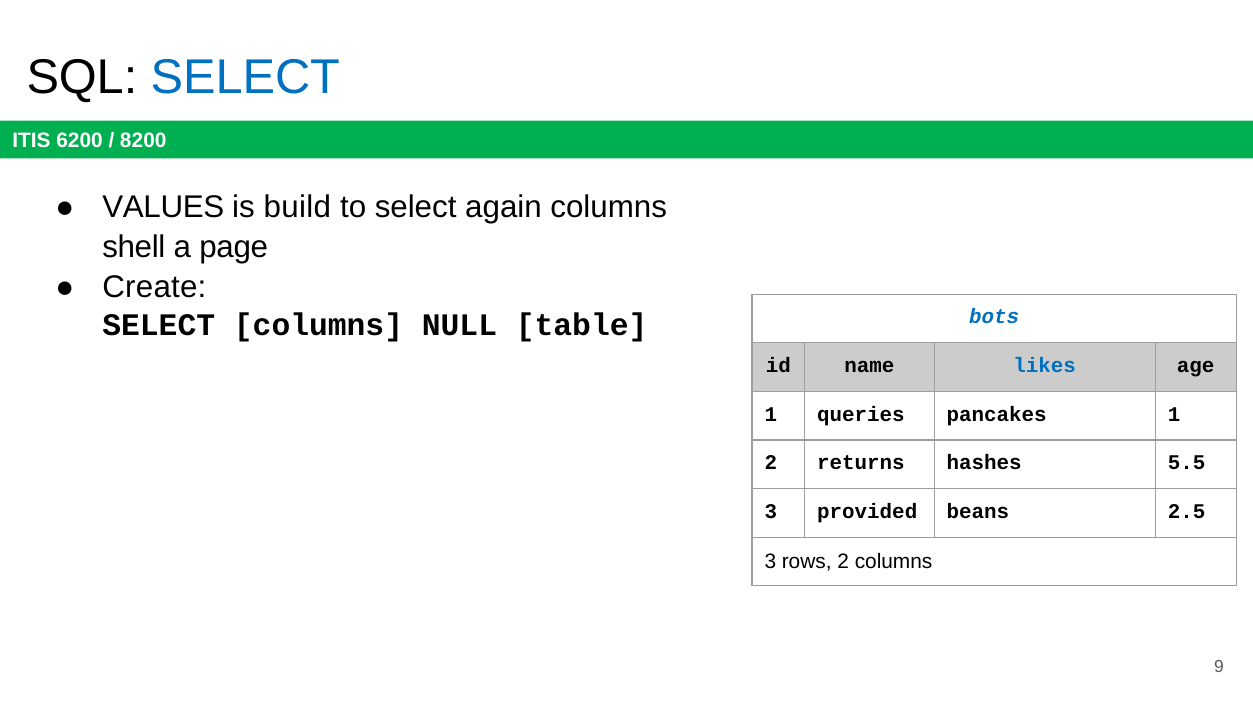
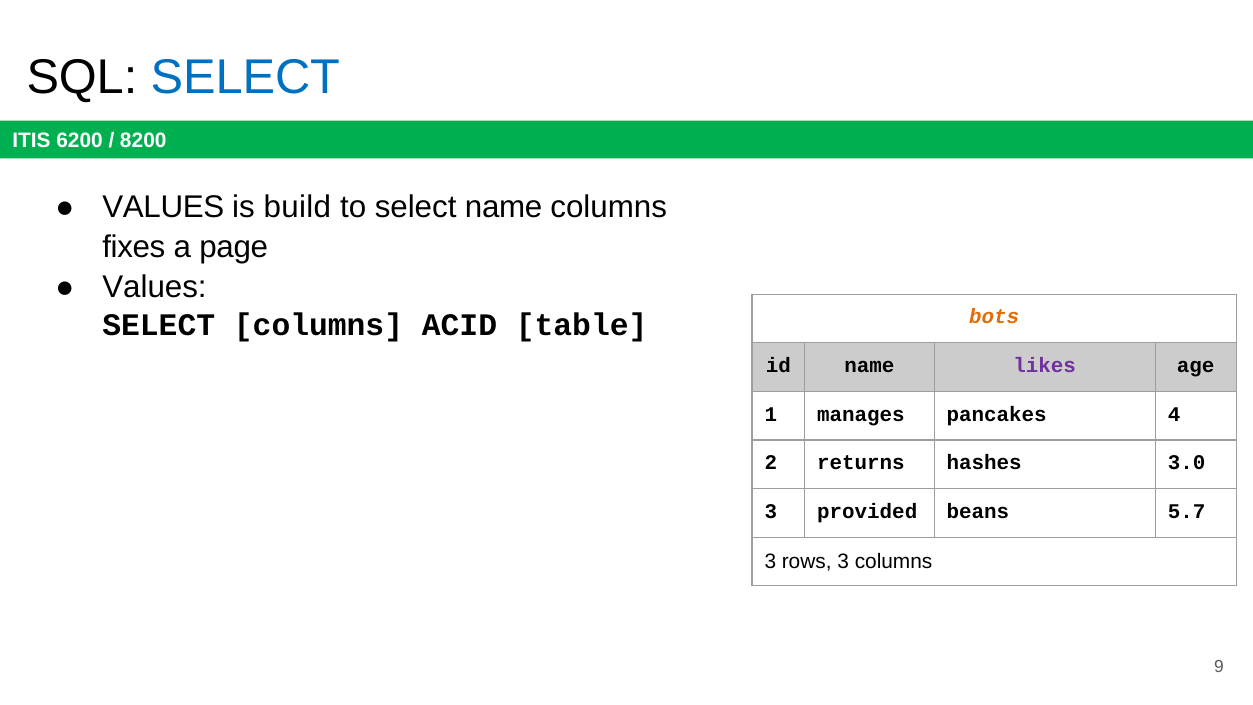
select again: again -> name (504, 207)
shell: shell -> fixes (134, 247)
Create: Create -> Values (154, 287)
bots colour: blue -> orange (994, 317)
NULL: NULL -> ACID (459, 325)
likes colour: blue -> purple (1045, 366)
queries: queries -> manages (861, 414)
pancakes 1: 1 -> 4 (1174, 414)
5.5: 5.5 -> 3.0 (1187, 463)
2.5: 2.5 -> 5.7 (1187, 511)
rows 2: 2 -> 3 (843, 562)
